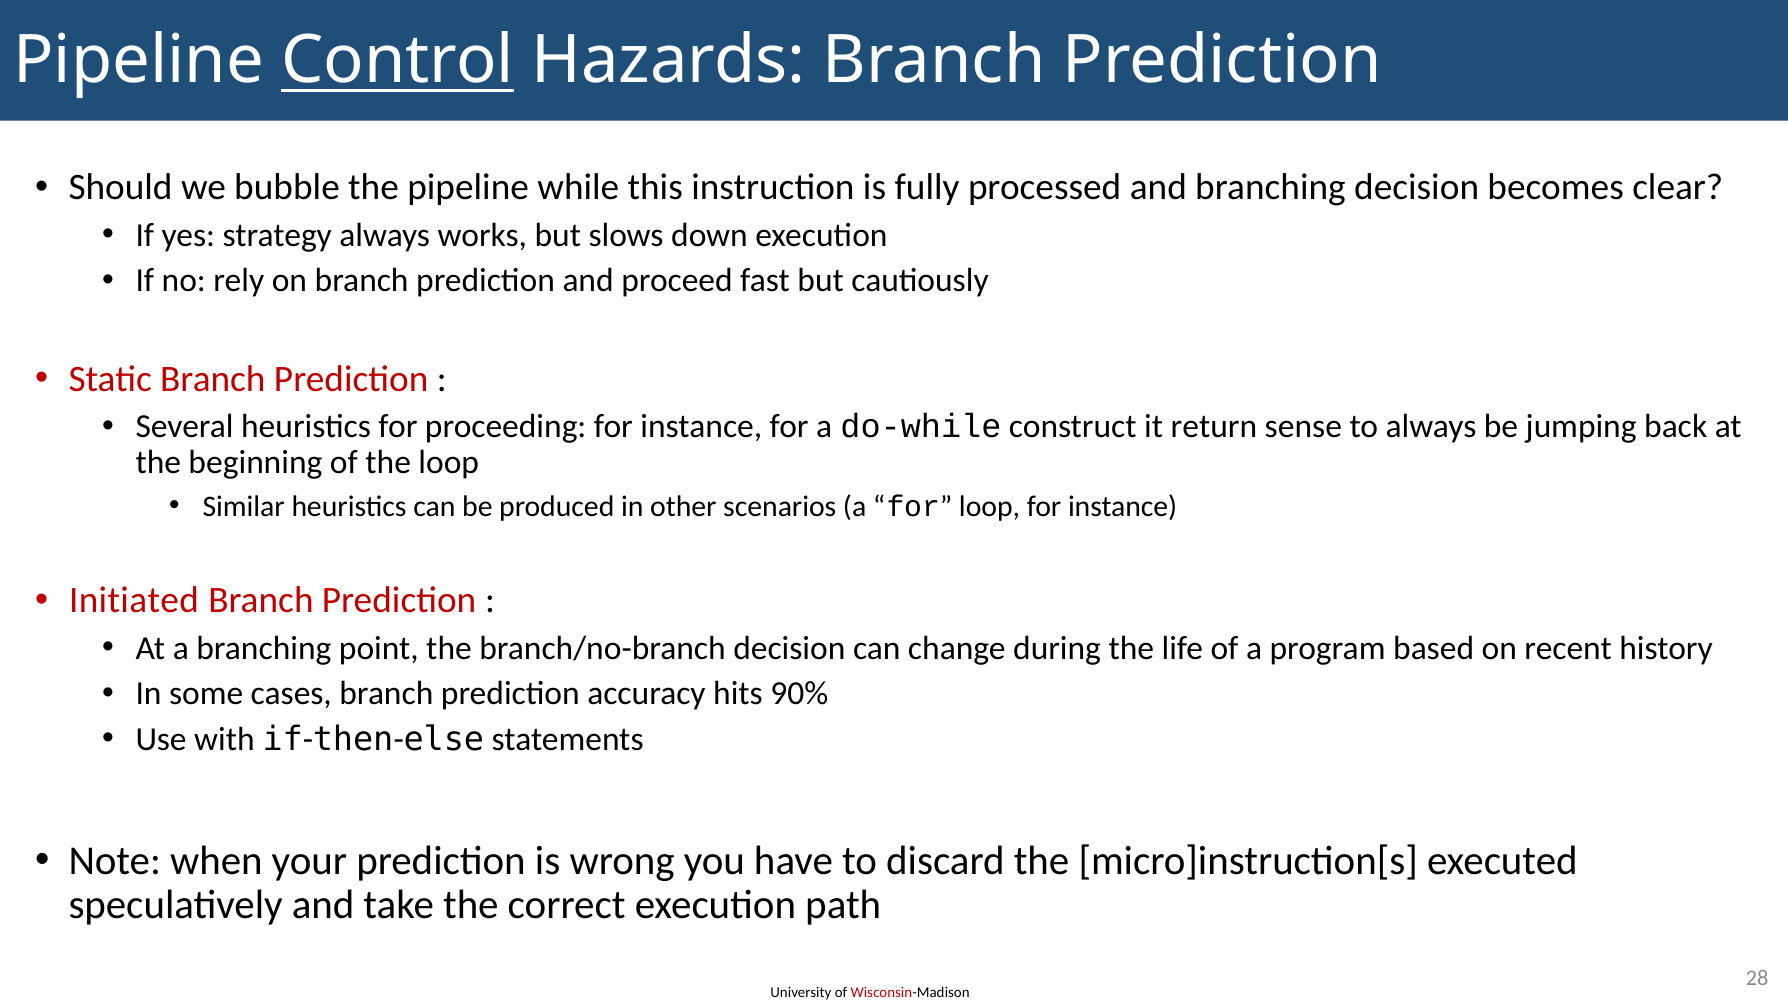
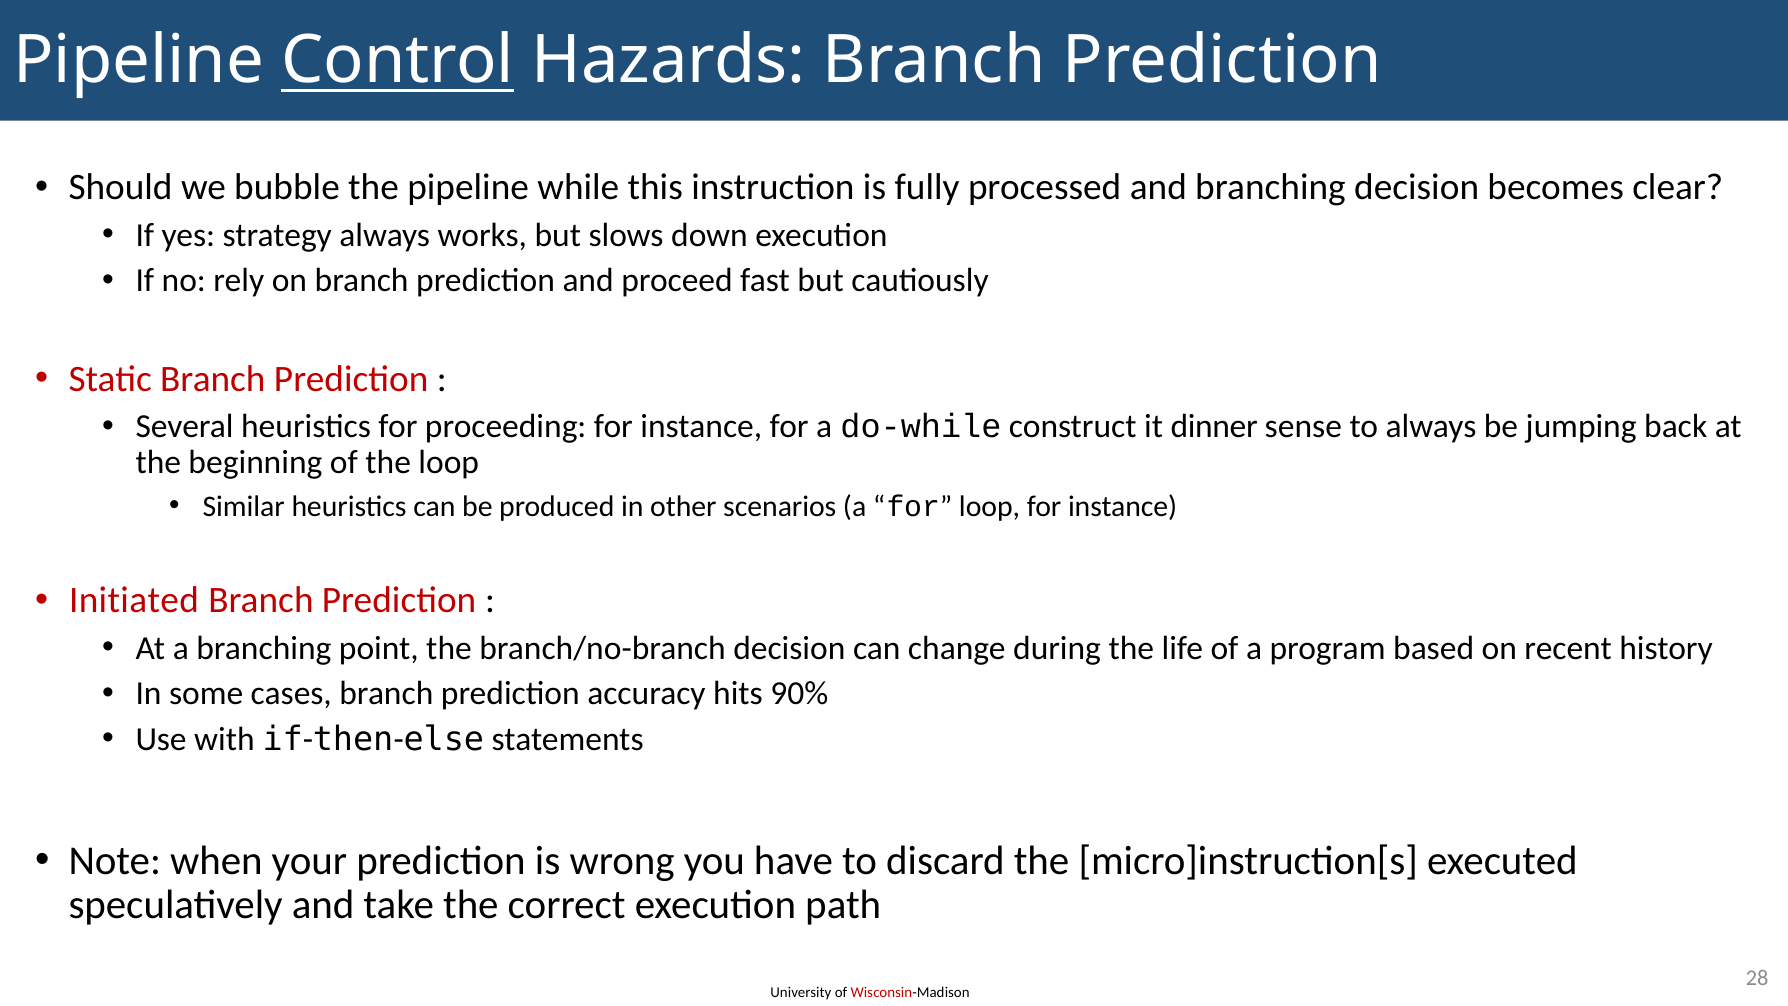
return: return -> dinner (1214, 426)
